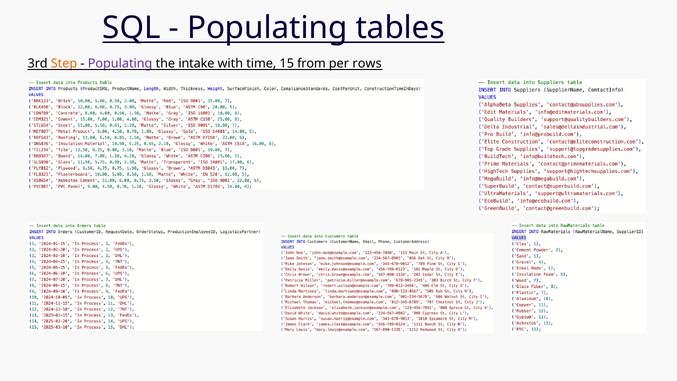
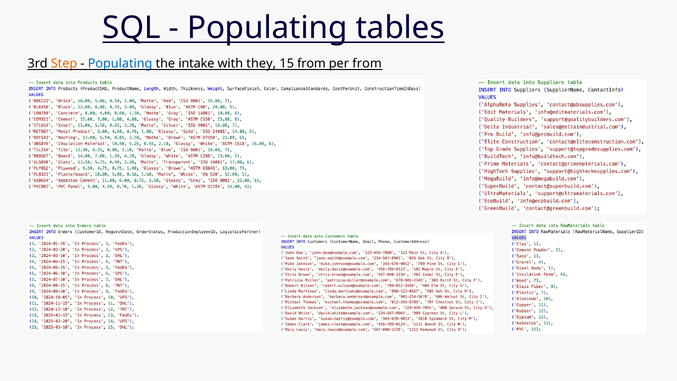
Populating colour: purple -> blue (120, 64)
time: time -> they (261, 64)
per rows: rows -> from (367, 64)
